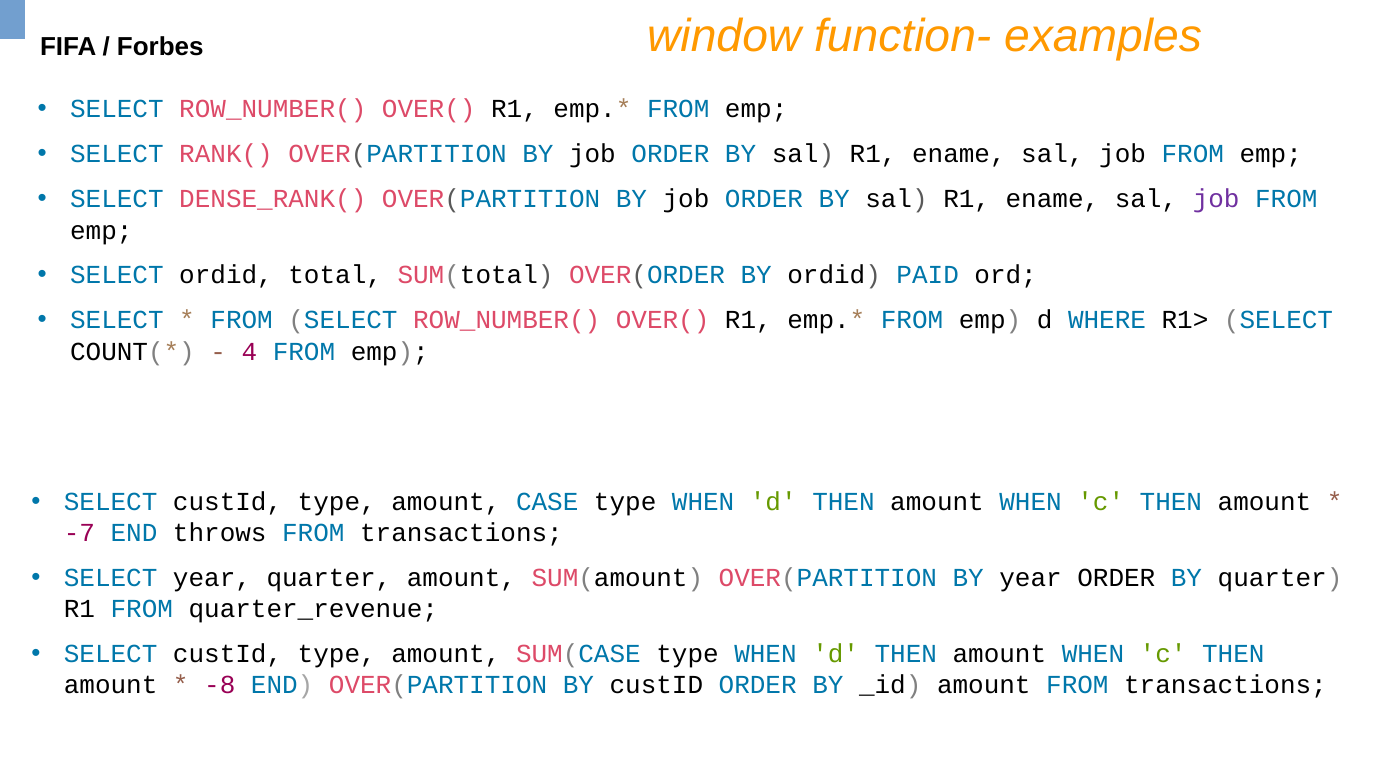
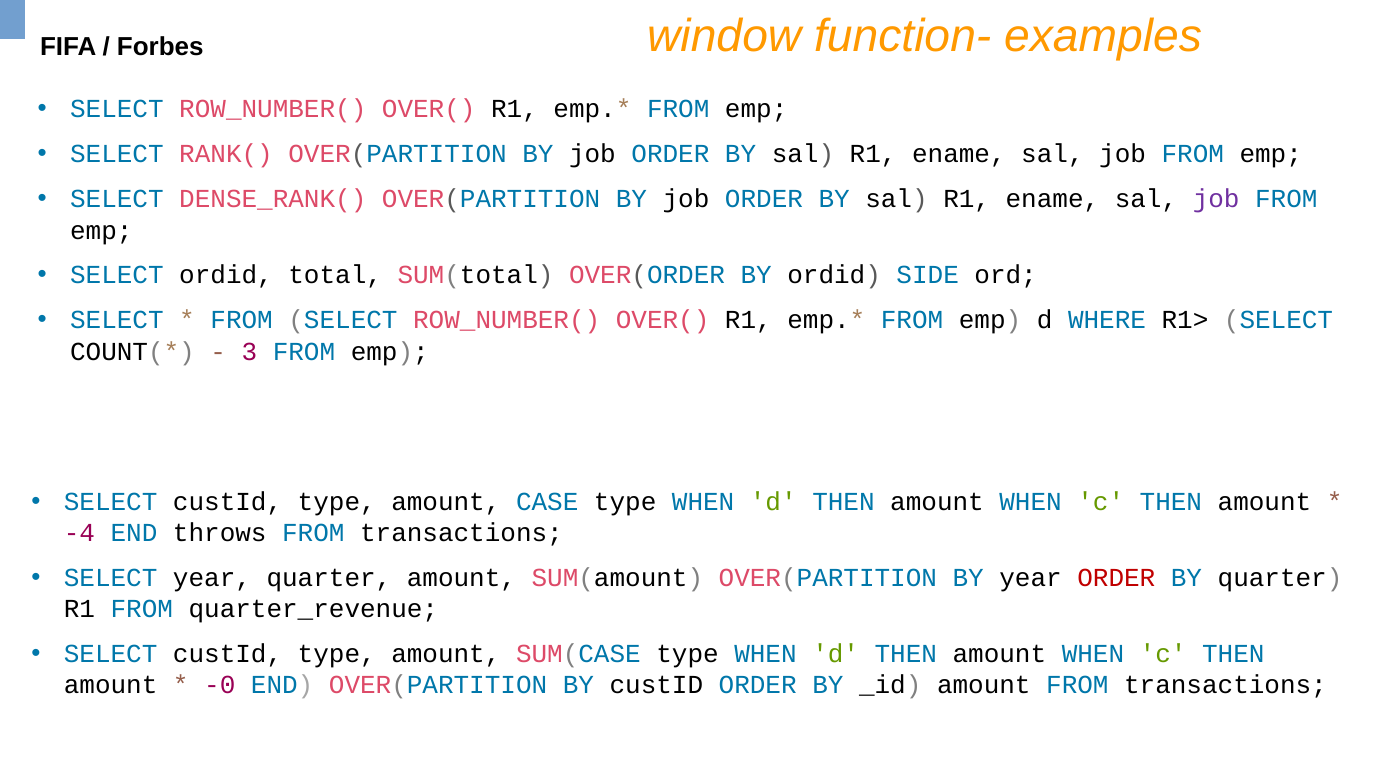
PAID: PAID -> SIDE (928, 276)
4: 4 -> 3 (249, 352)
-7: -7 -> -4 (79, 534)
ORDER colour: black -> red (1116, 579)
-8: -8 -> -0 (220, 686)
